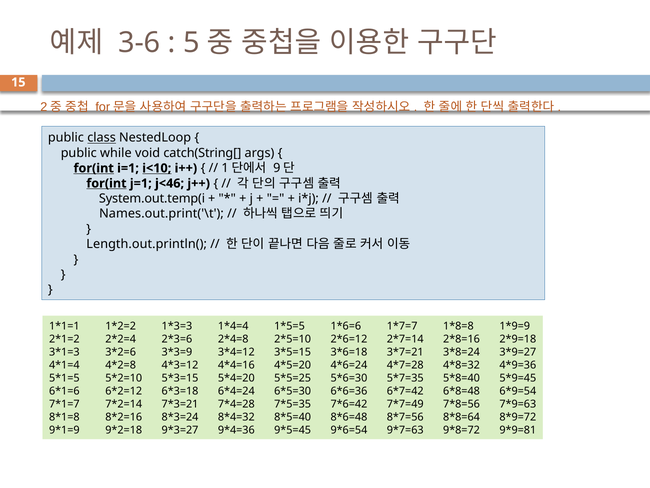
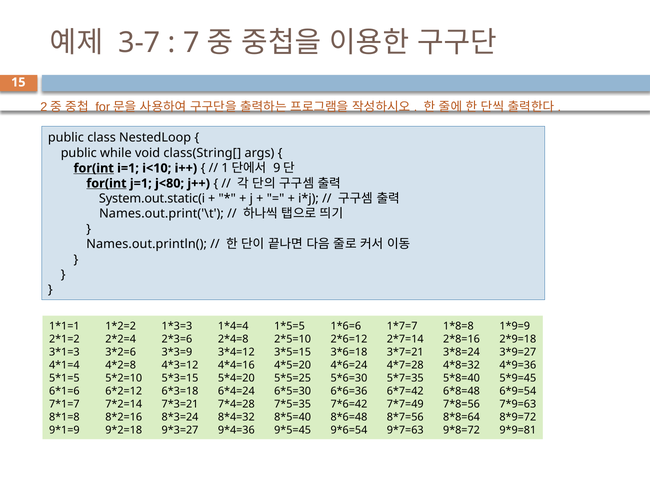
3-6: 3-6 -> 3-7 (139, 42)
5: 5 -> 7 (192, 42)
class underline: present -> none (102, 138)
catch(String[: catch(String[ -> class(String[ (202, 153)
i<10 underline: present -> none (157, 168)
j<46: j<46 -> j<80 (170, 183)
System.out.temp(i: System.out.temp(i -> System.out.static(i (152, 198)
Length.out.println(: Length.out.println( -> Names.out.println( (147, 244)
